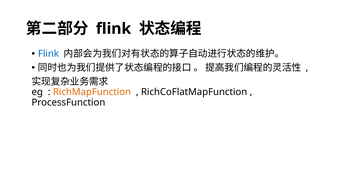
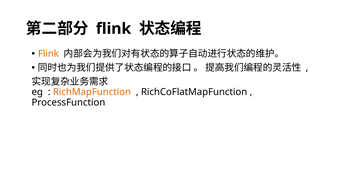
Flink colour: blue -> orange (48, 54)
